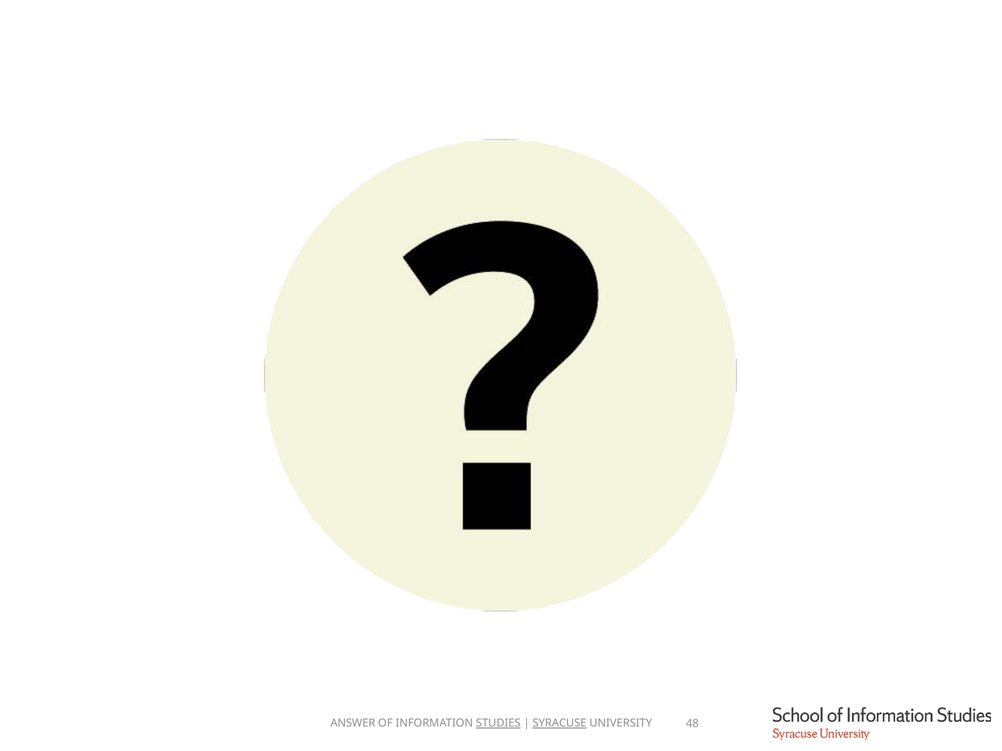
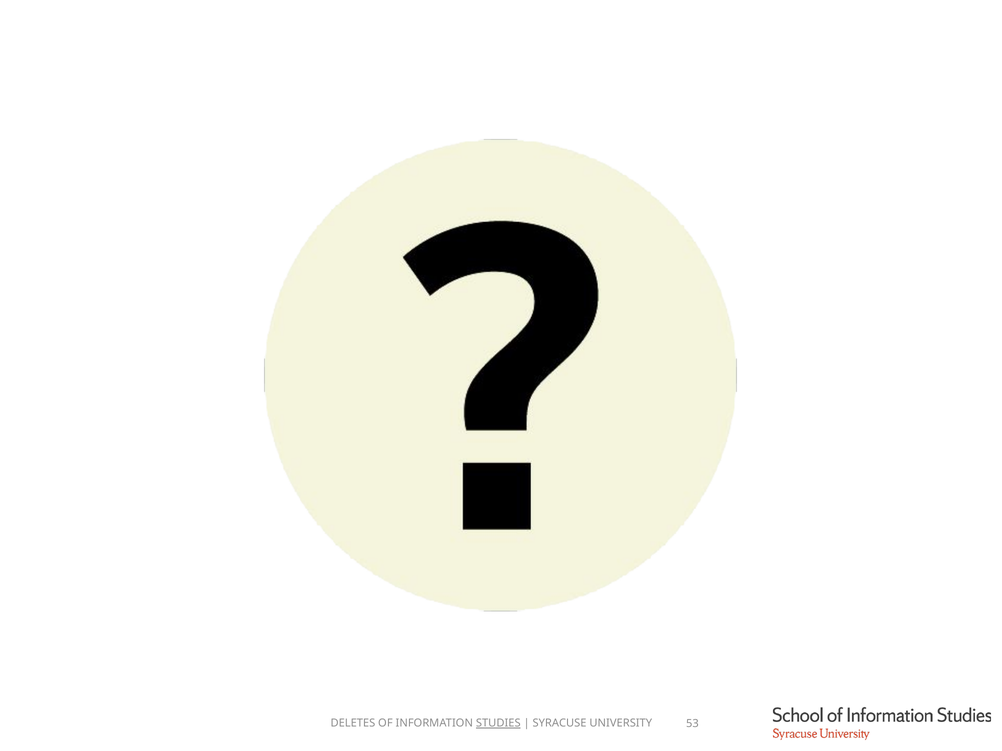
ANSWER: ANSWER -> DELETES (353, 724)
SYRACUSE underline: present -> none (560, 724)
48: 48 -> 53 (692, 724)
